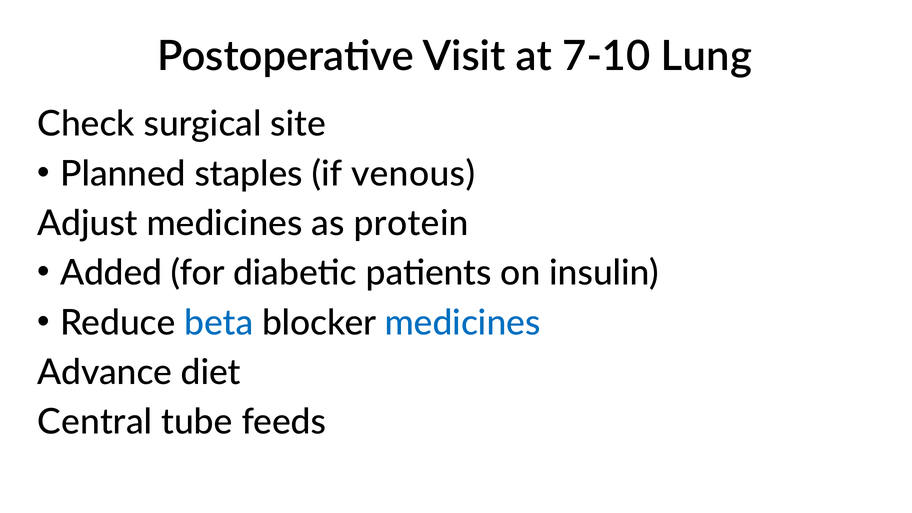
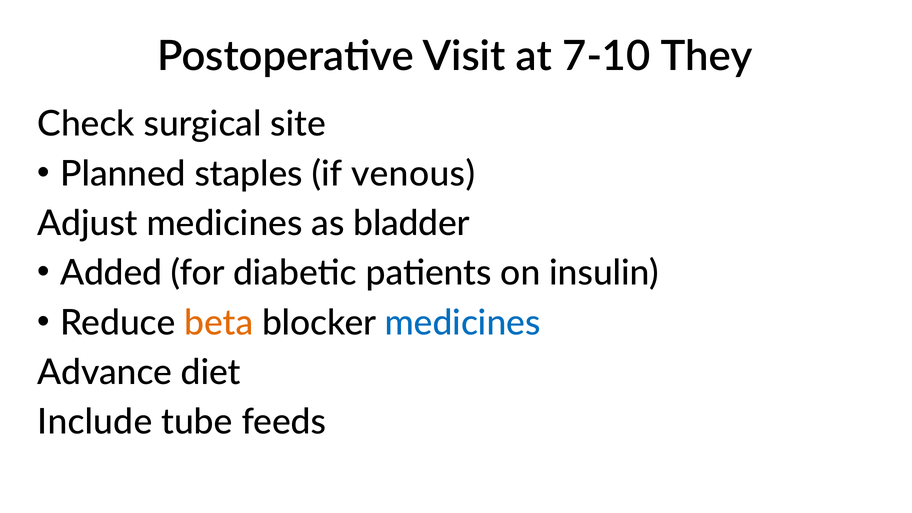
Lung: Lung -> They (707, 56)
protein: protein -> bladder (411, 224)
beta colour: blue -> orange (219, 323)
Central: Central -> Include (95, 422)
